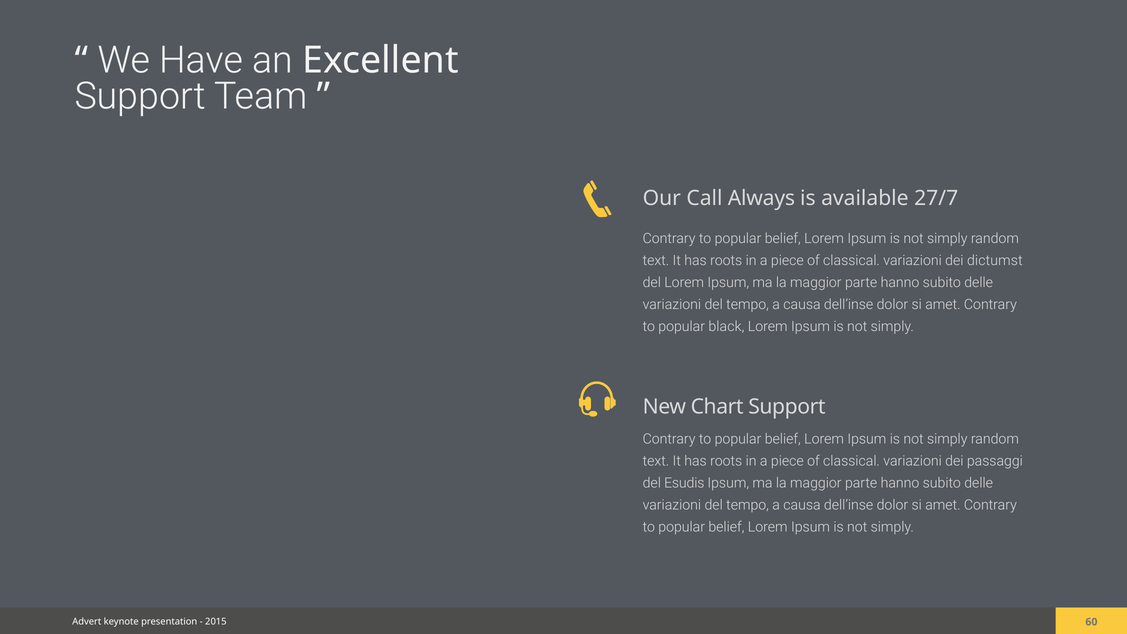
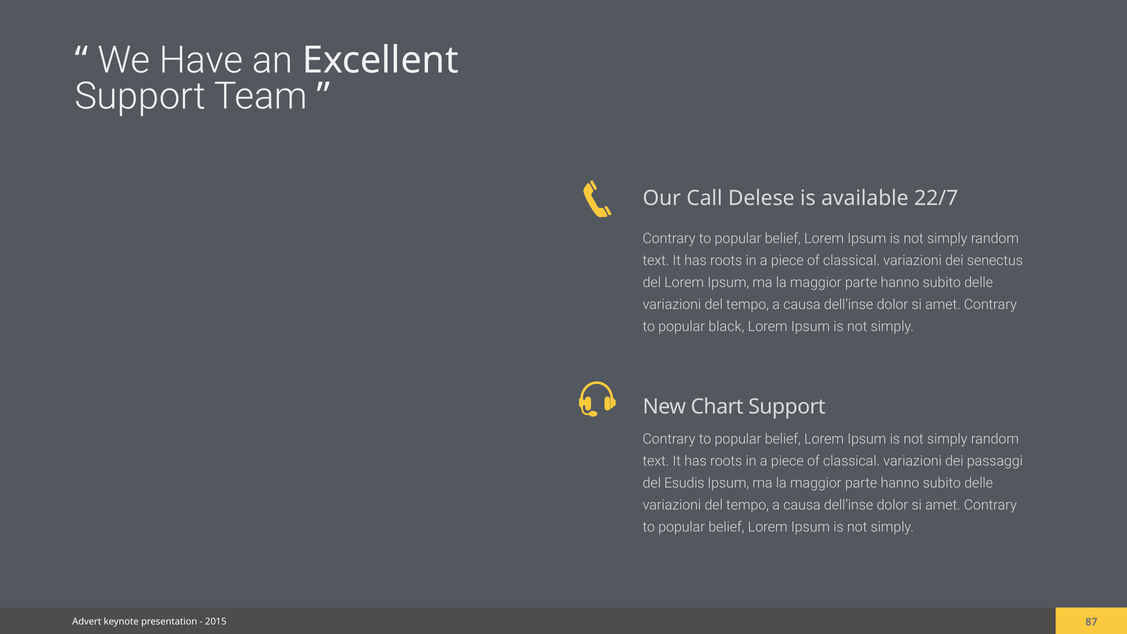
Always: Always -> Delese (761, 198)
27/7: 27/7 -> 22/7 (936, 198)
dictumst: dictumst -> senectus (995, 261)
60: 60 -> 87 (1091, 622)
